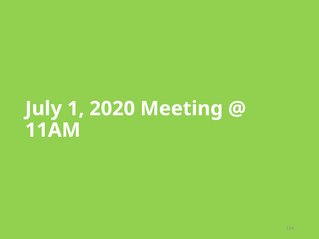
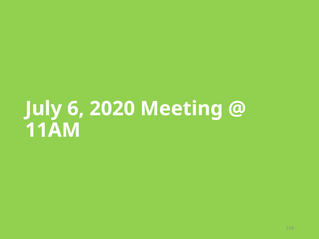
1: 1 -> 6 (76, 109)
